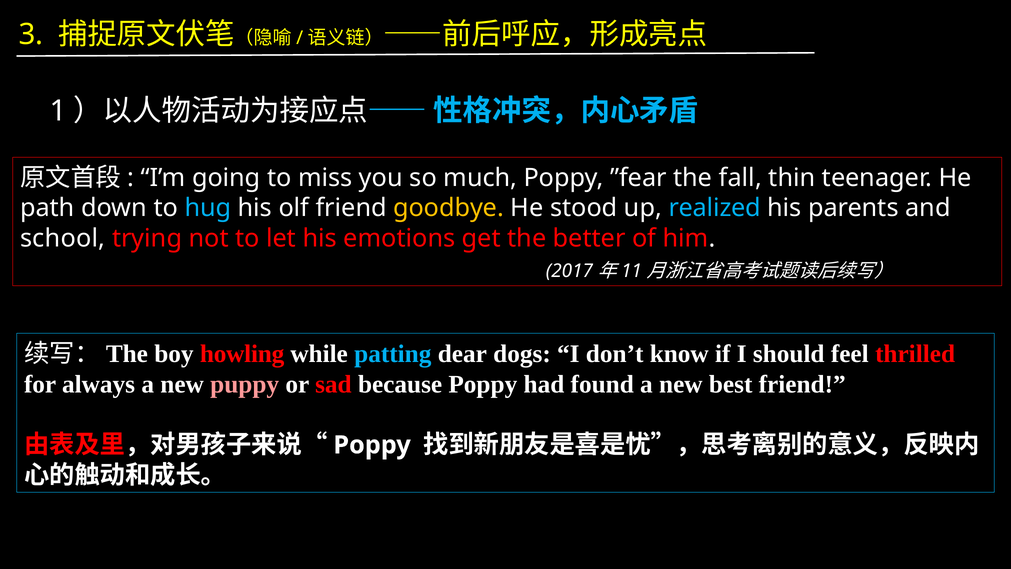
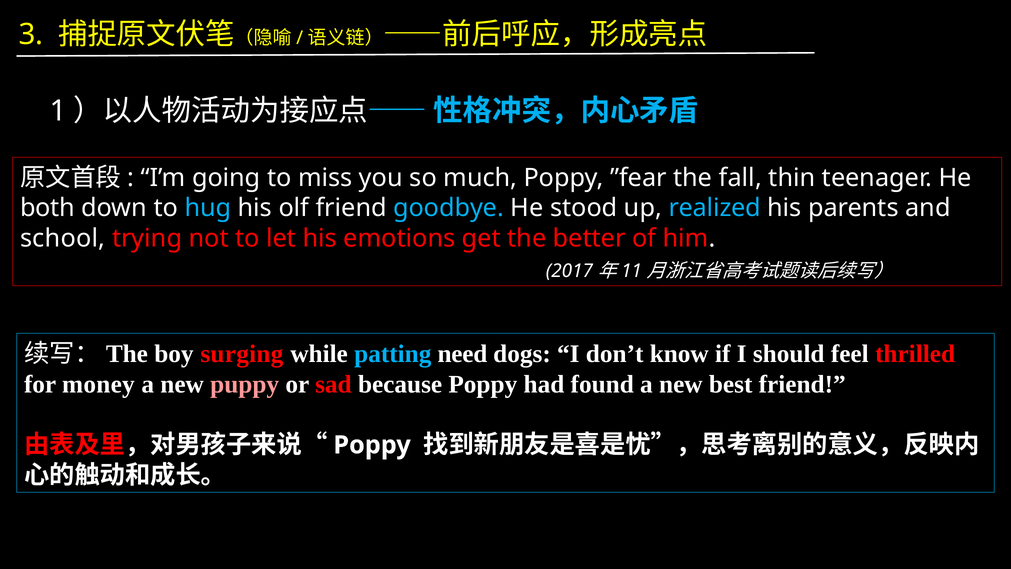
path: path -> both (47, 208)
goodbye colour: yellow -> light blue (449, 208)
howling: howling -> surging (242, 354)
dear: dear -> need (462, 354)
always: always -> money (98, 384)
